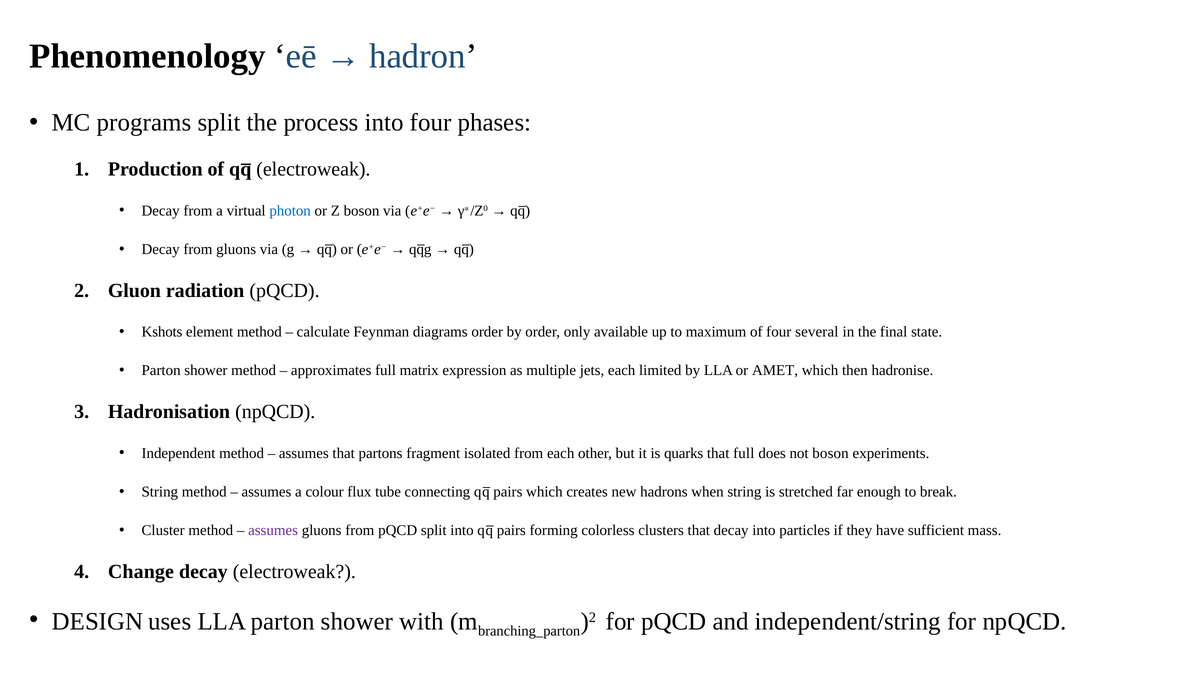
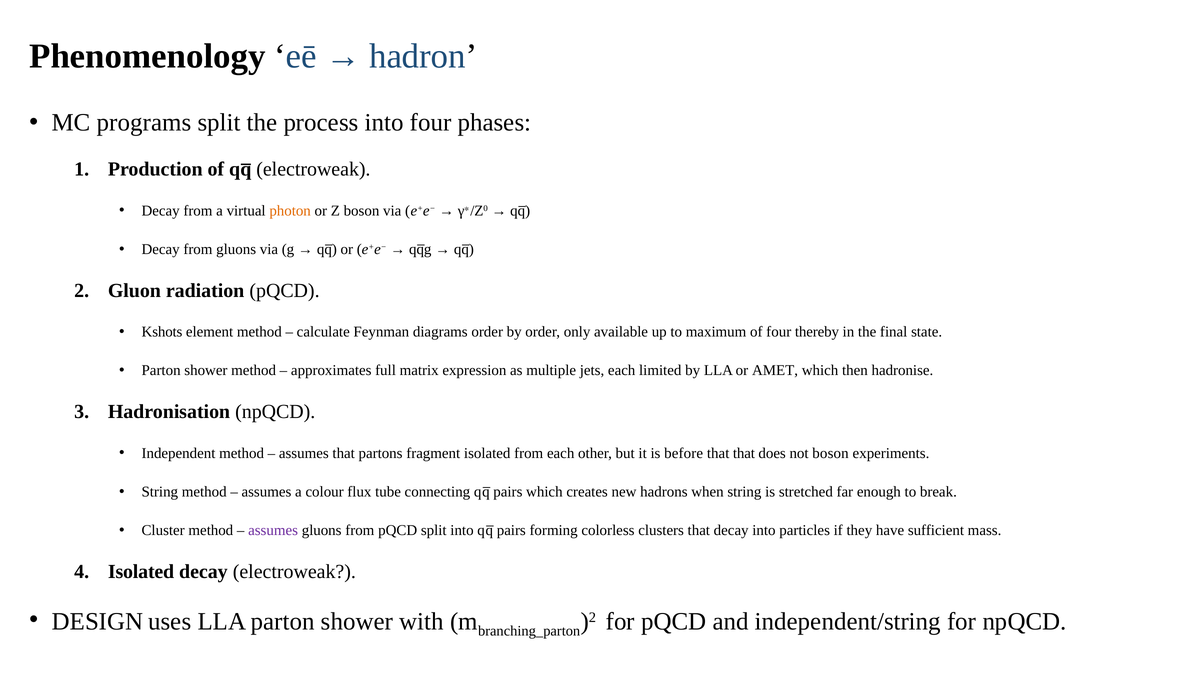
photon colour: blue -> orange (290, 211)
several: several -> thereby (817, 332)
quarks: quarks -> before (684, 453)
that full: full -> that (744, 453)
Change: Change -> Isolated (141, 571)
